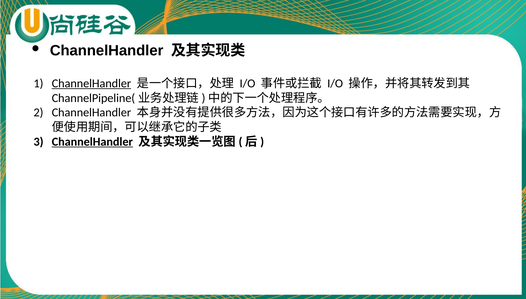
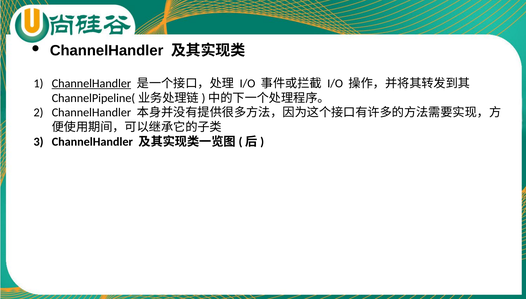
ChannelHandler underline: present -> none (92, 142)
